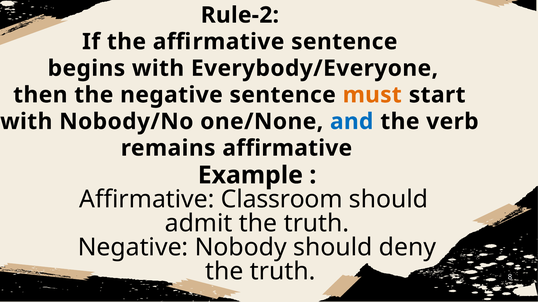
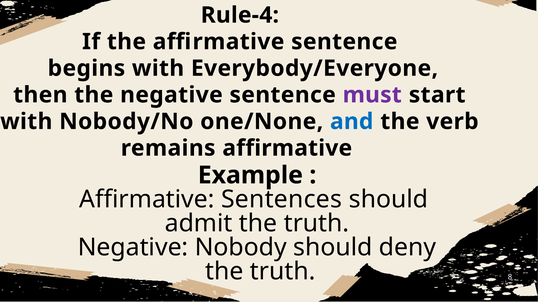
Rule-2: Rule-2 -> Rule-4 (240, 15)
must colour: orange -> purple (372, 95)
Classroom: Classroom -> Sentences (282, 200)
